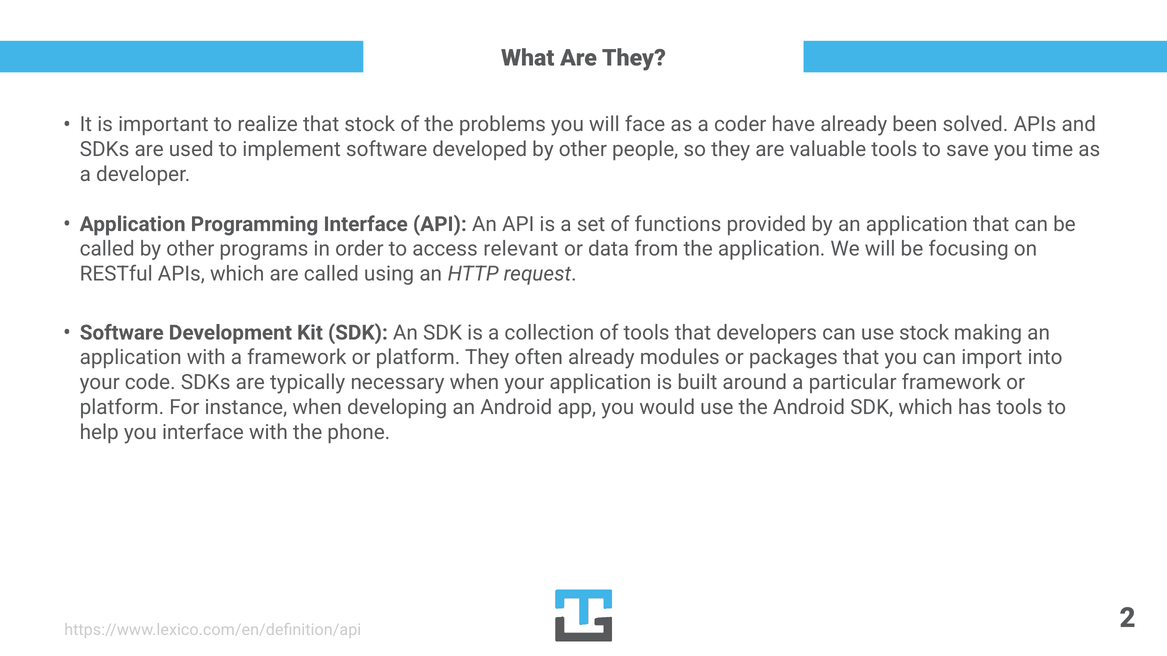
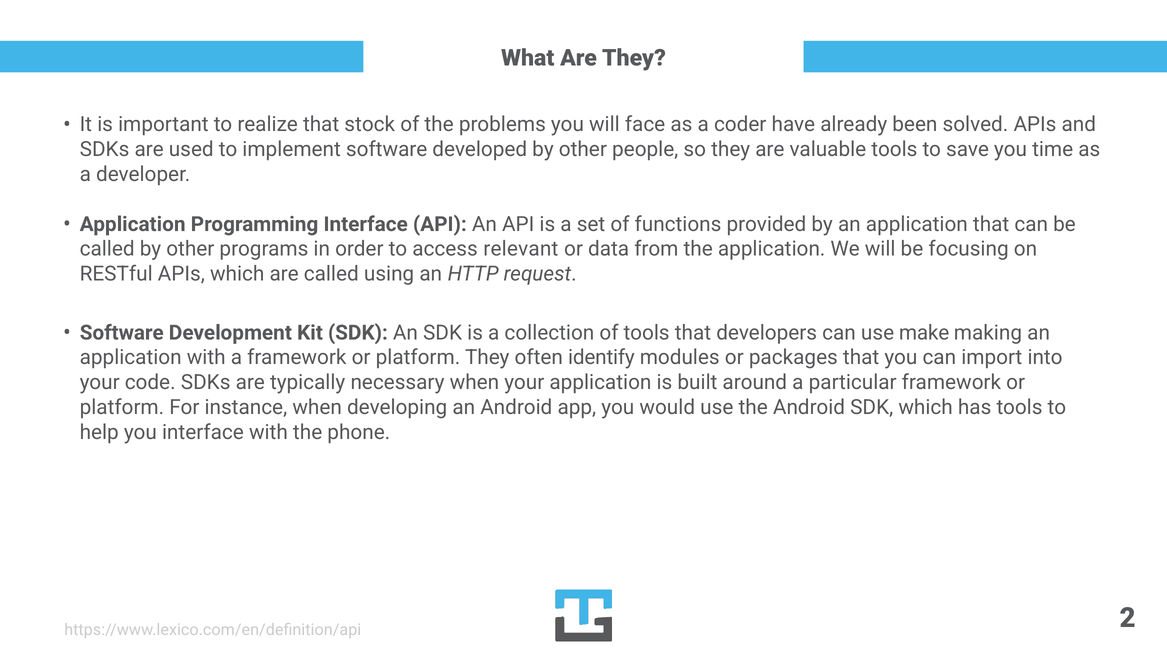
use stock: stock -> make (924, 333)
often already: already -> identify (601, 358)
